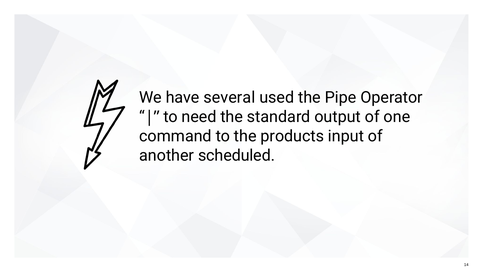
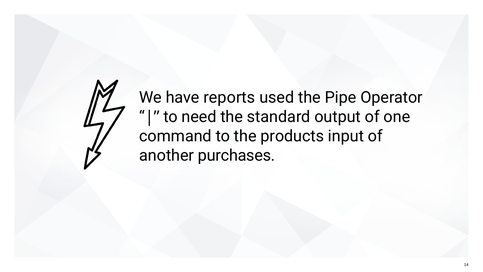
several: several -> reports (229, 97)
scheduled: scheduled -> purchases (237, 155)
